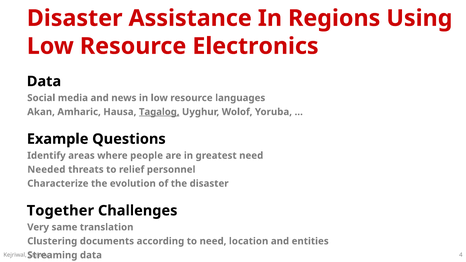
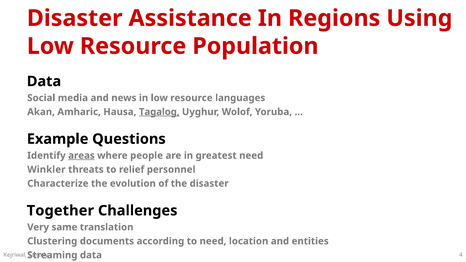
Electronics: Electronics -> Population (255, 46)
areas underline: none -> present (81, 156)
Needed: Needed -> Winkler (46, 170)
